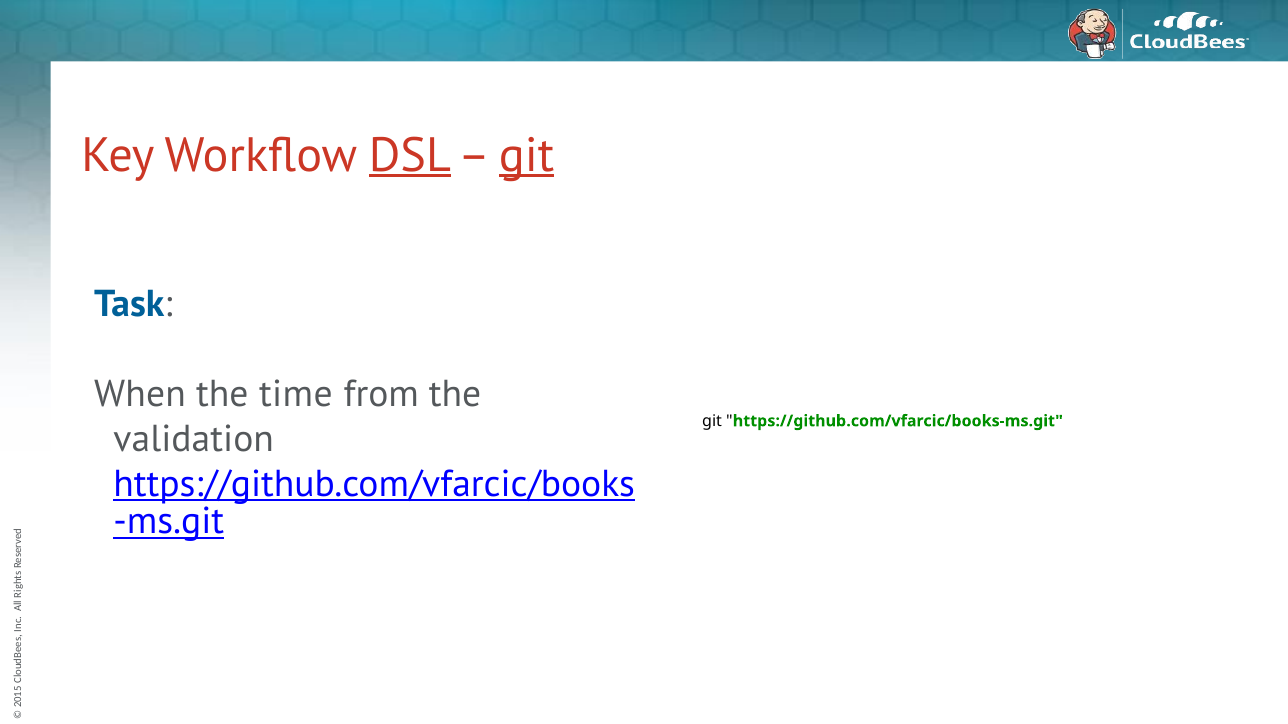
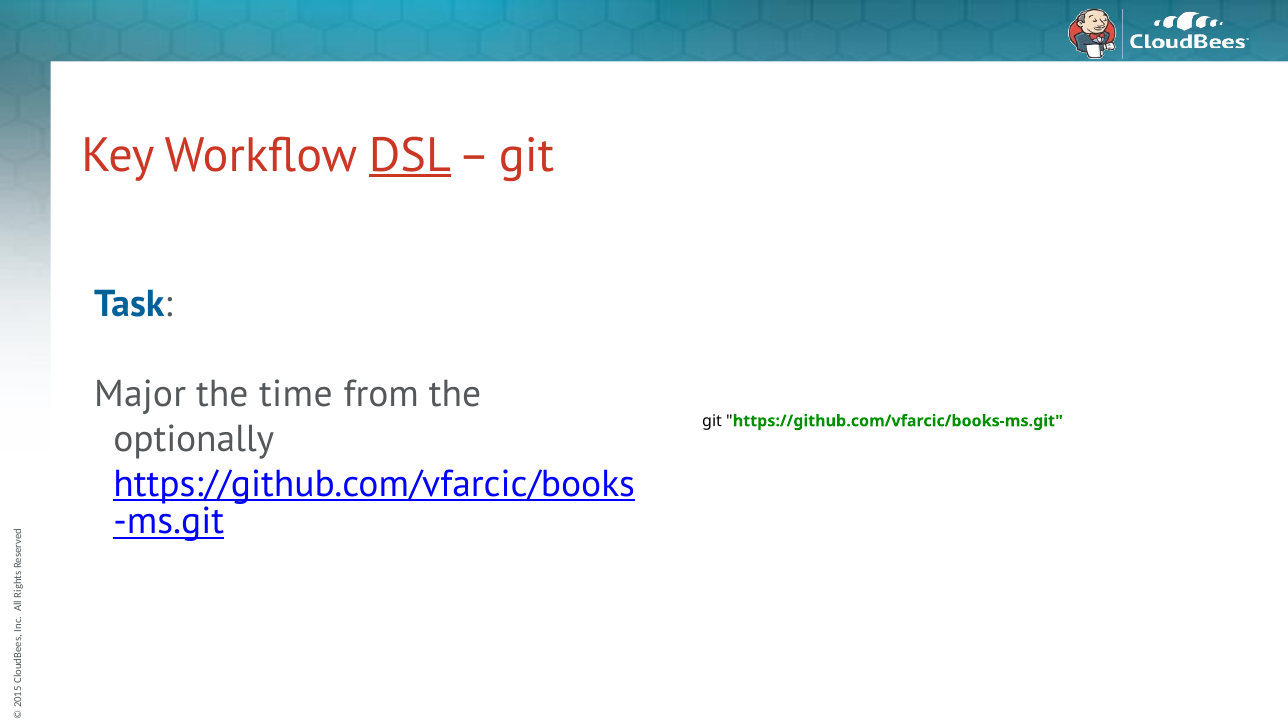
git underline: present -> none (527, 155)
When: When -> Major (140, 394)
validation: validation -> optionally (194, 439)
